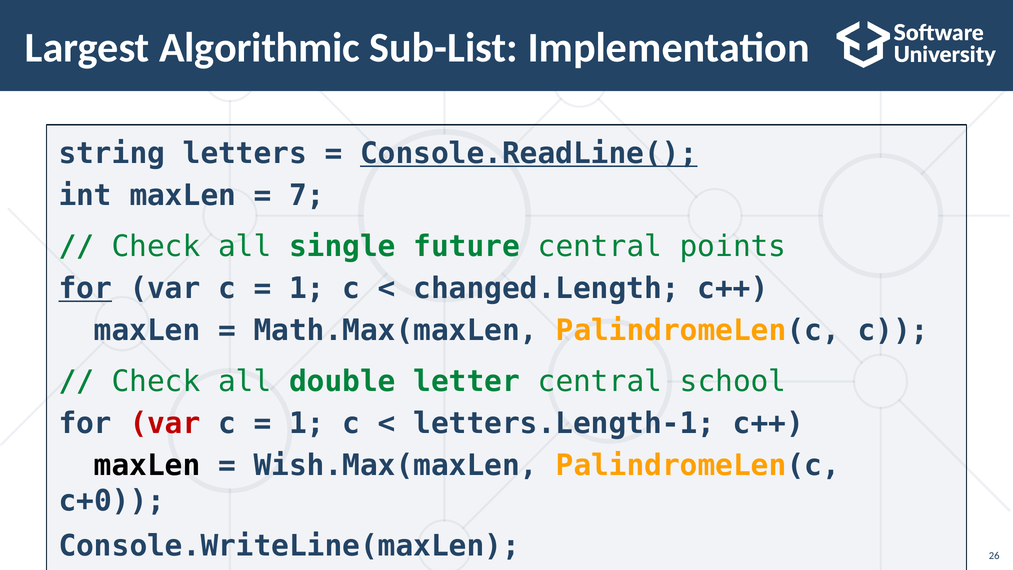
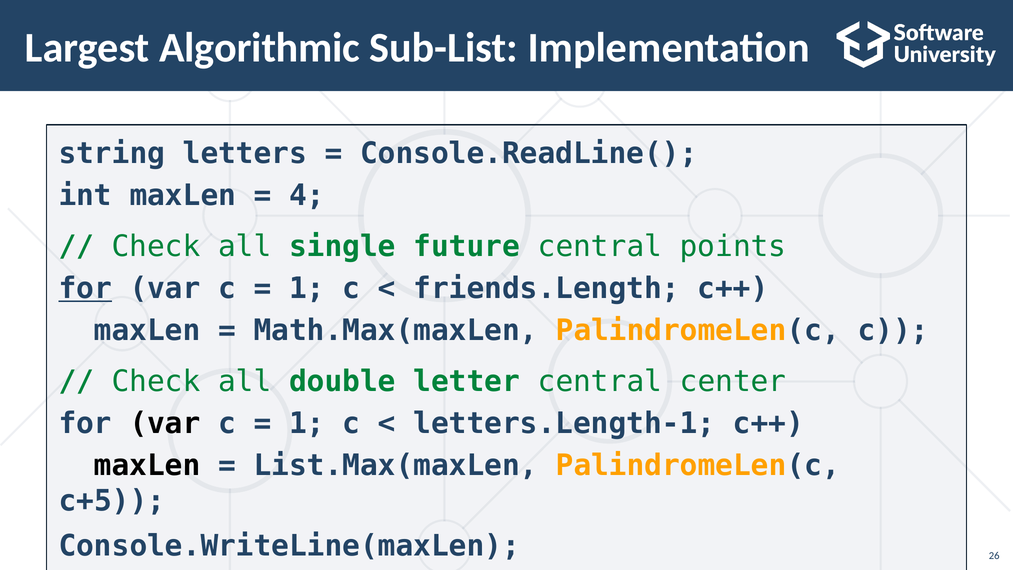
Console.ReadLine( underline: present -> none (529, 154)
7: 7 -> 4 (307, 195)
changed.Length: changed.Length -> friends.Length (547, 288)
school: school -> center (733, 382)
var colour: red -> black (165, 423)
Wish.Max(maxLen: Wish.Max(maxLen -> List.Max(maxLen (396, 465)
c+0: c+0 -> c+5 (112, 501)
